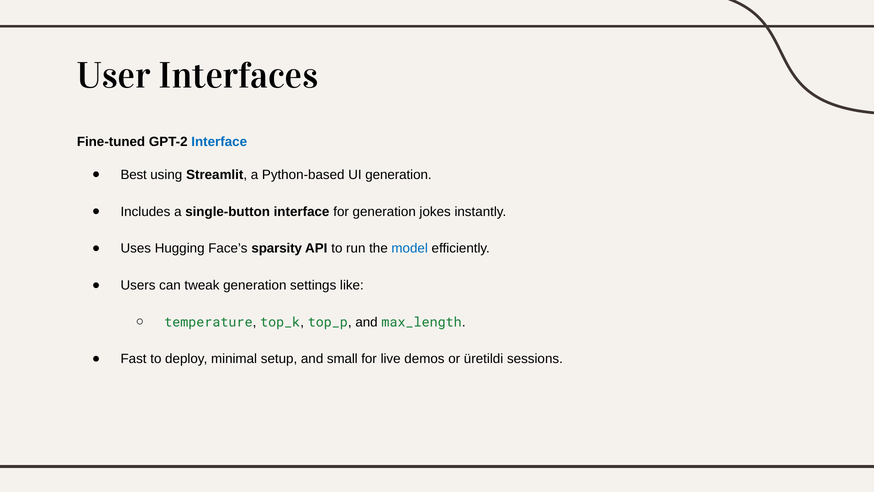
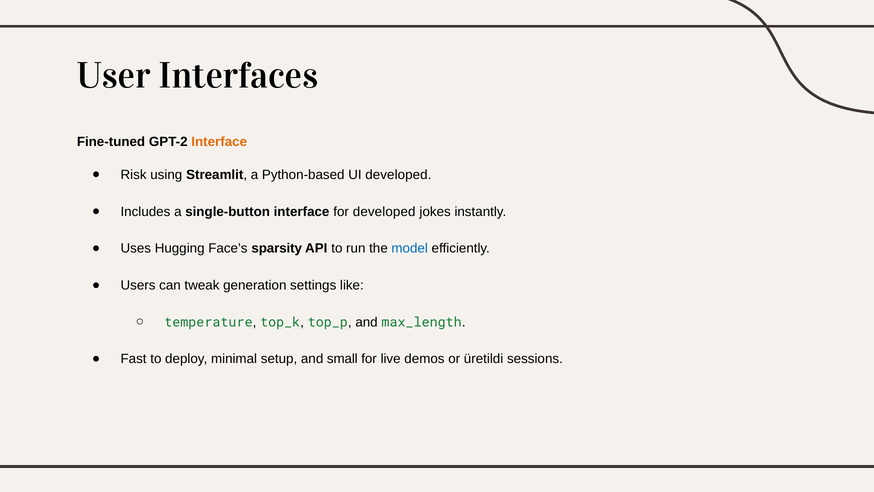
Interface colour: blue -> orange (219, 142)
Best: Best -> Risk (134, 175)
UI generation: generation -> developed (398, 175)
for generation: generation -> developed (384, 212)
